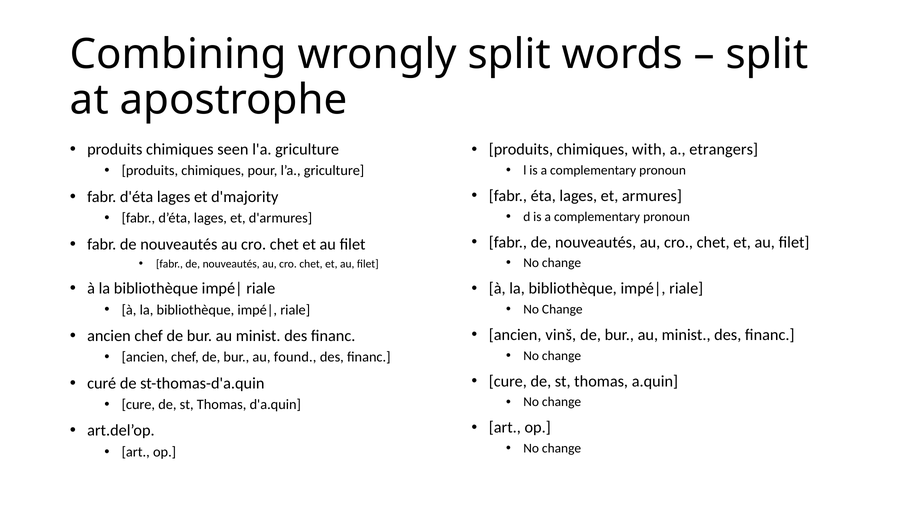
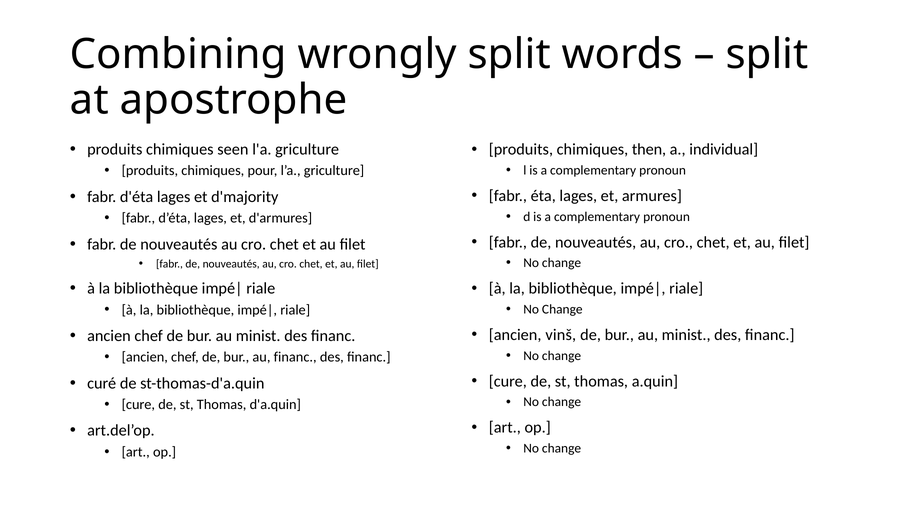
with: with -> then (649, 150)
etrangers: etrangers -> individual (724, 150)
au found: found -> financ (295, 357)
